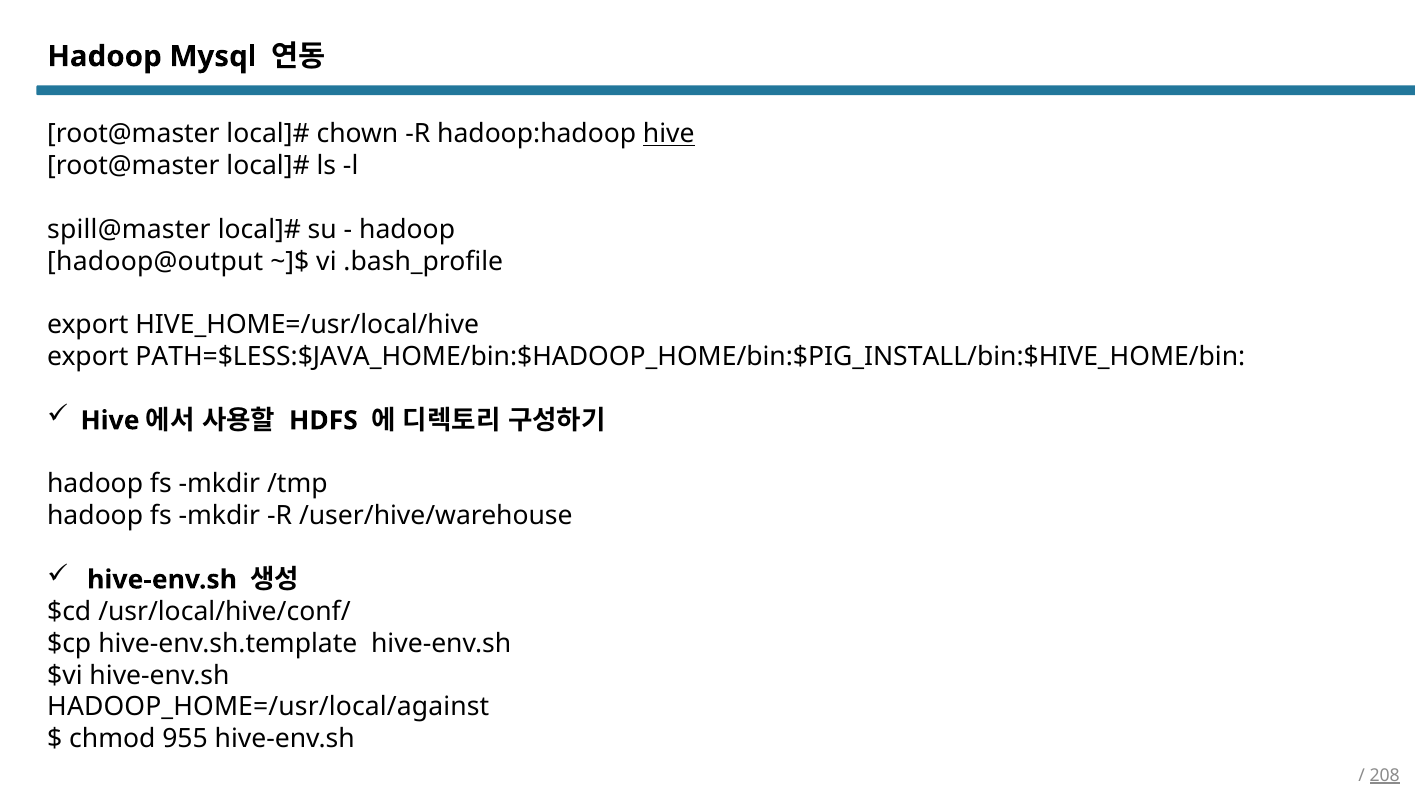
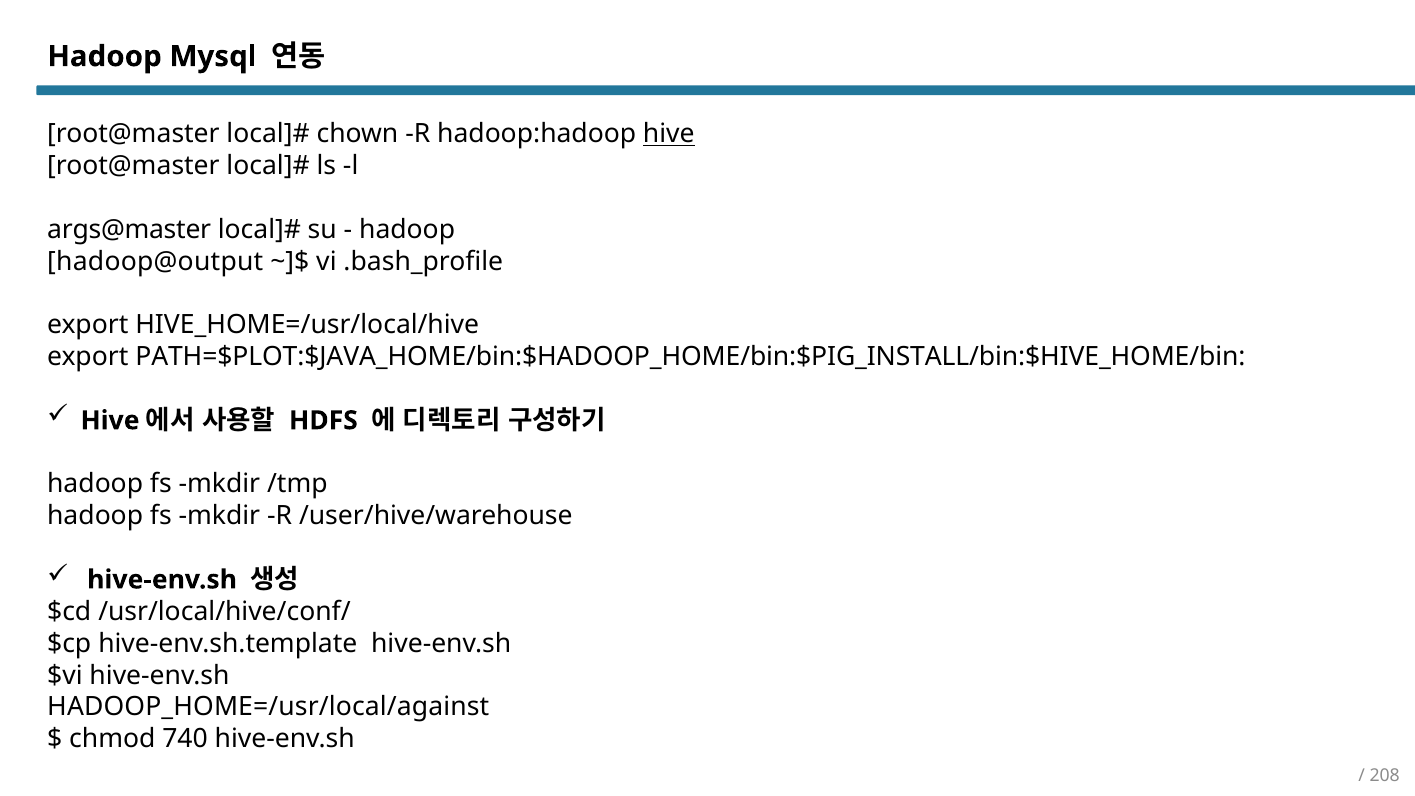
spill@master: spill@master -> args@master (129, 229)
PATH=$LESS:$JAVA_HOME/bin:$HADOOP_HOME/bin:$PIG_INSTALL/bin:$HIVE_HOME/bin: PATH=$LESS:$JAVA_HOME/bin:$HADOOP_HOME/bin:$PIG_INSTALL/bin:$HIVE_HOME/bin -> PATH=$PLOT:$JAVA_HOME/bin:$HADOOP_HOME/bin:$PIG_INSTALL/bin:$HIVE_HOME/bin (690, 357)
955: 955 -> 740 (185, 739)
208 underline: present -> none (1385, 775)
